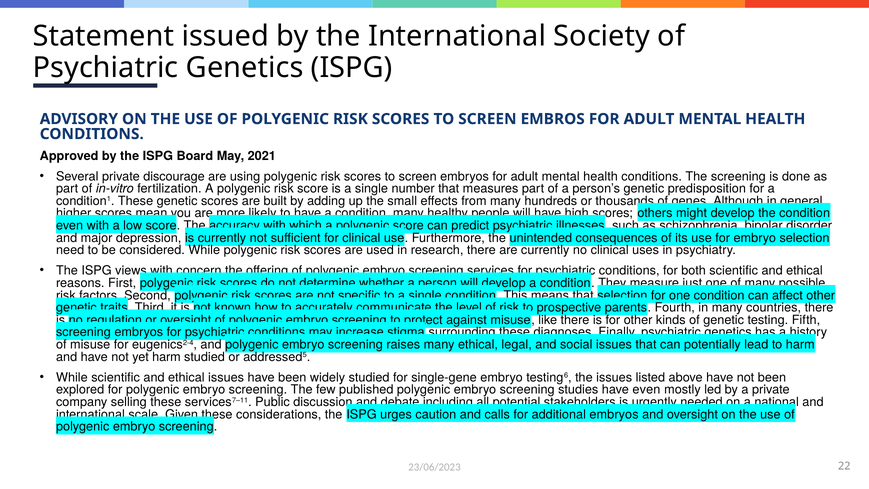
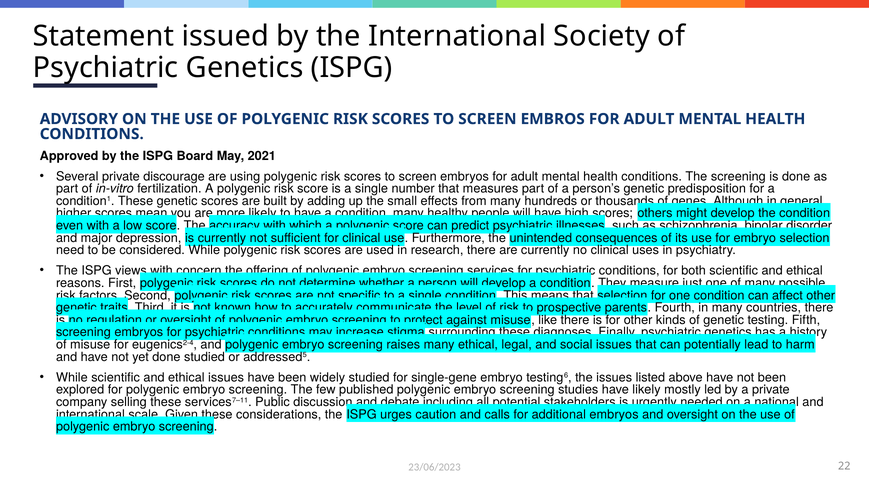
yet harm: harm -> done (166, 357)
have even: even -> likely (646, 390)
